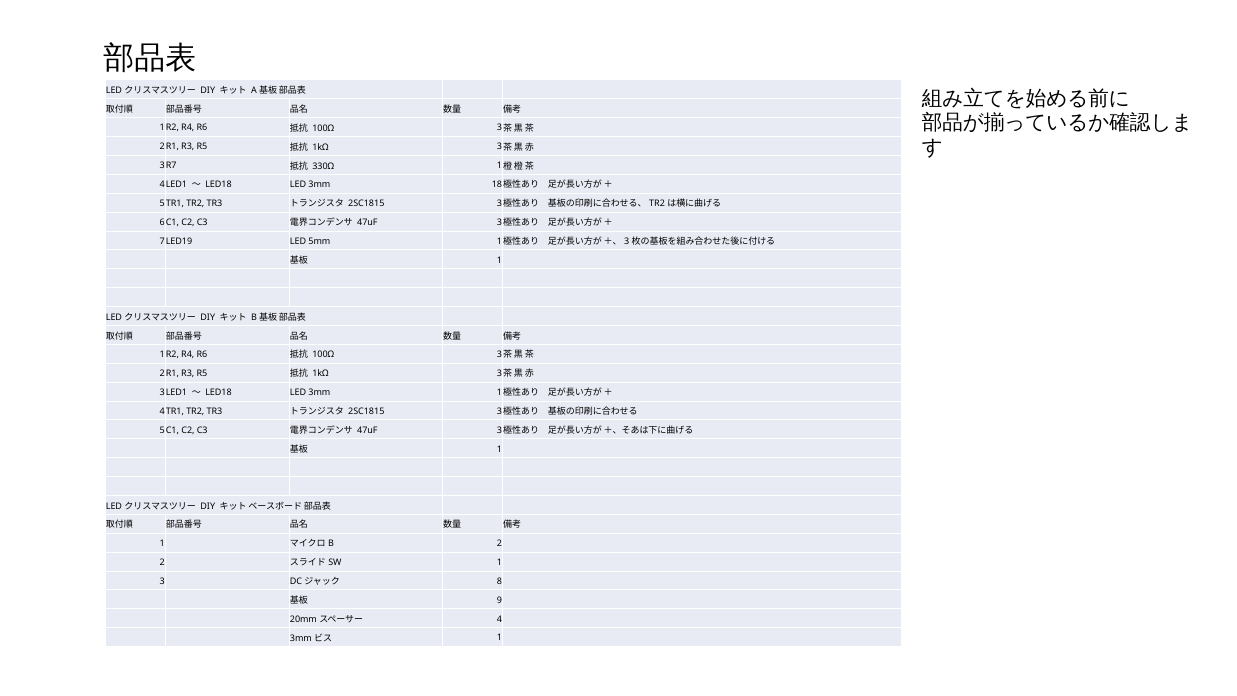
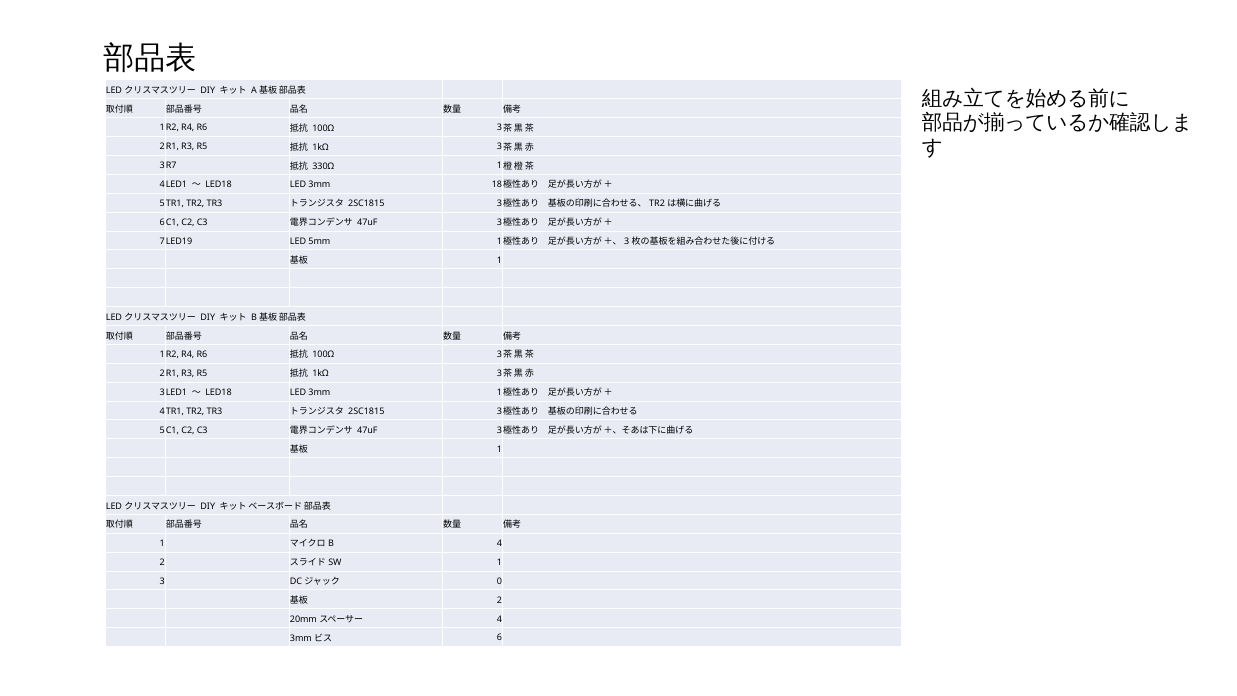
2: 2 -> 4 (499, 543)
8: 8 -> 0 (499, 581)
9: 9 -> 2 (499, 600)
1: 1 -> 6 (499, 638)
